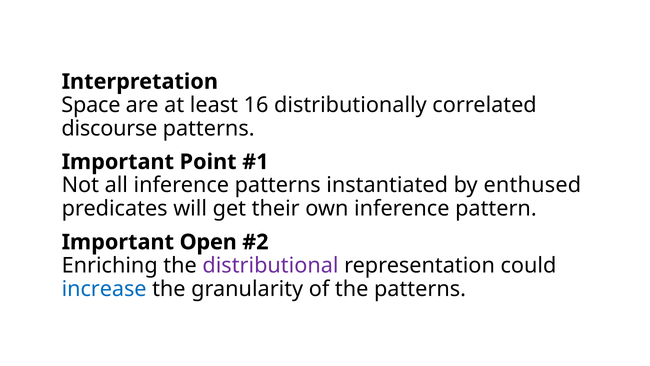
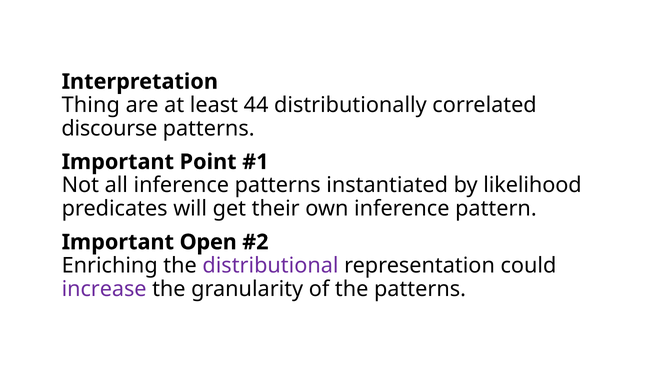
Space: Space -> Thing (91, 105)
16: 16 -> 44 (256, 105)
enthused: enthused -> likelihood (532, 185)
increase colour: blue -> purple (104, 289)
